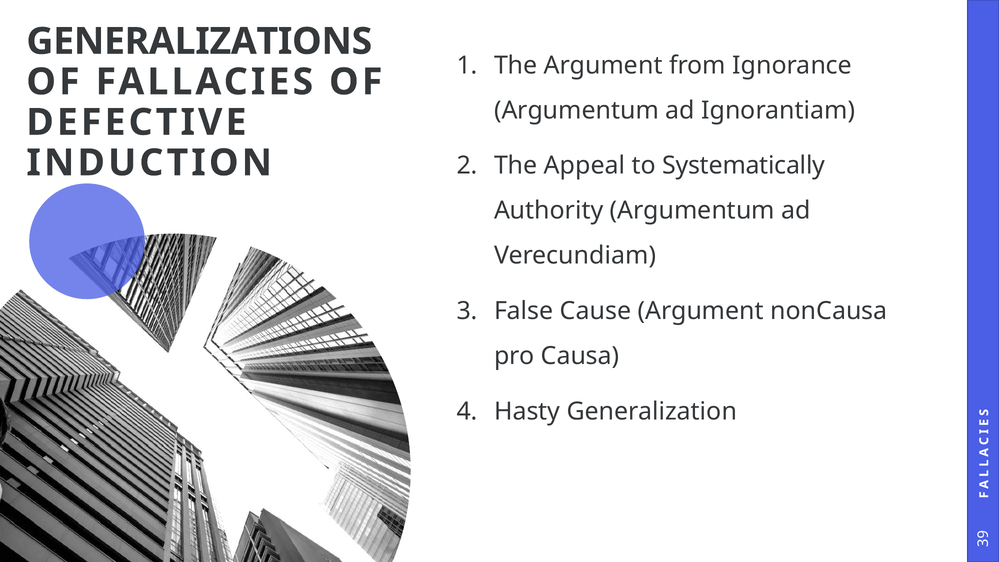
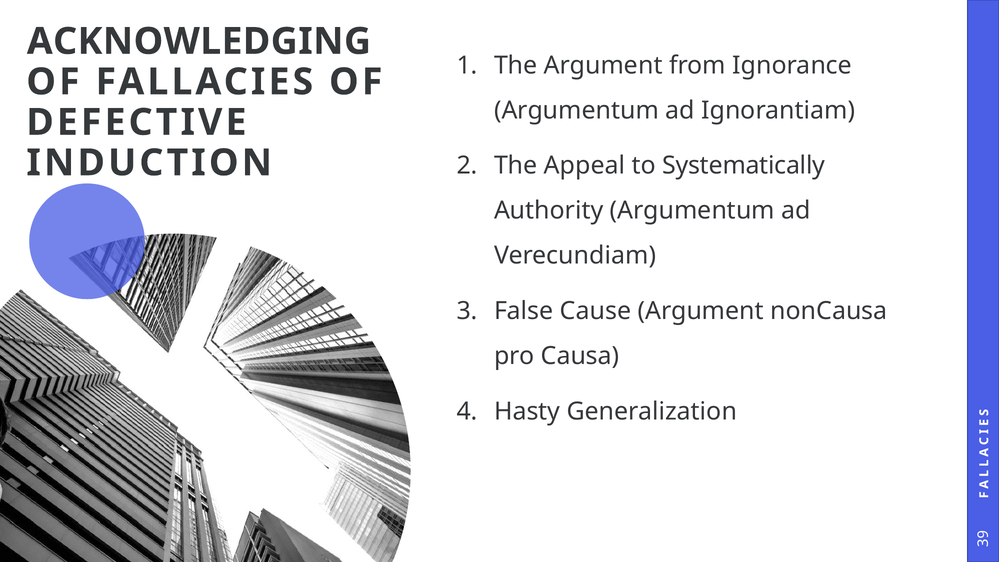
GENERALIZATIONS: GENERALIZATIONS -> ACKNOWLEDGING (199, 41)
